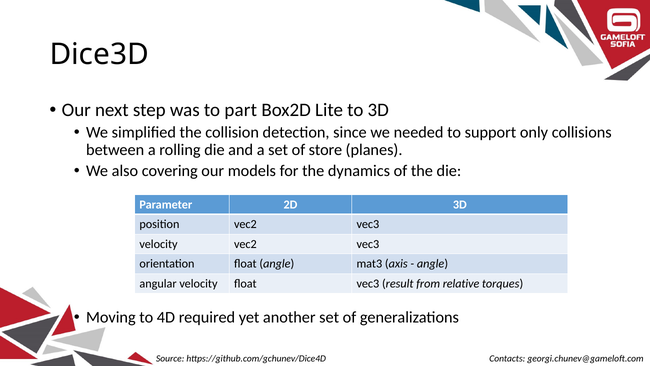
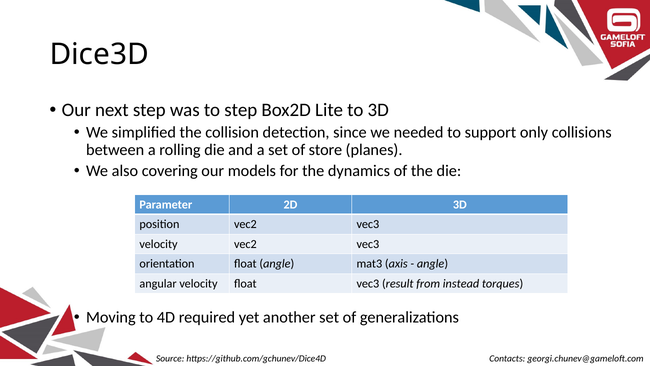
to part: part -> step (241, 110)
relative: relative -> instead (461, 283)
